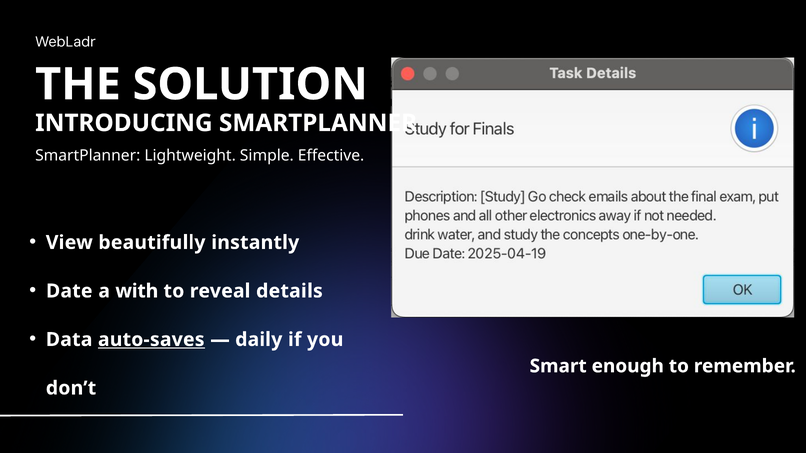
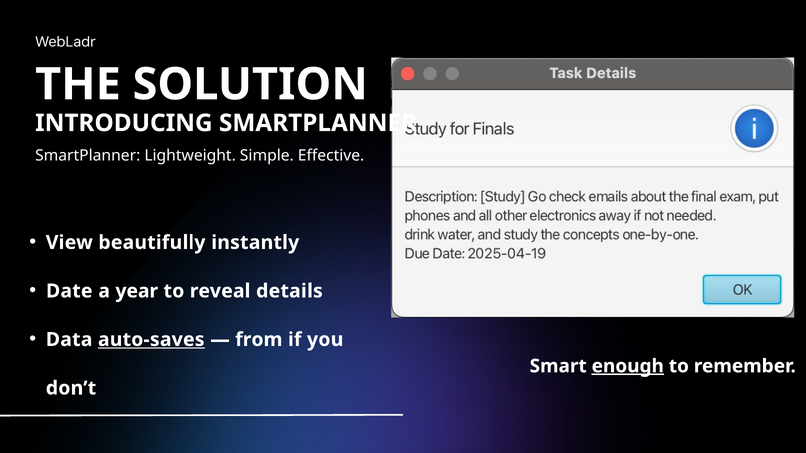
with: with -> year (137, 291)
daily: daily -> from (259, 340)
enough underline: none -> present (628, 366)
